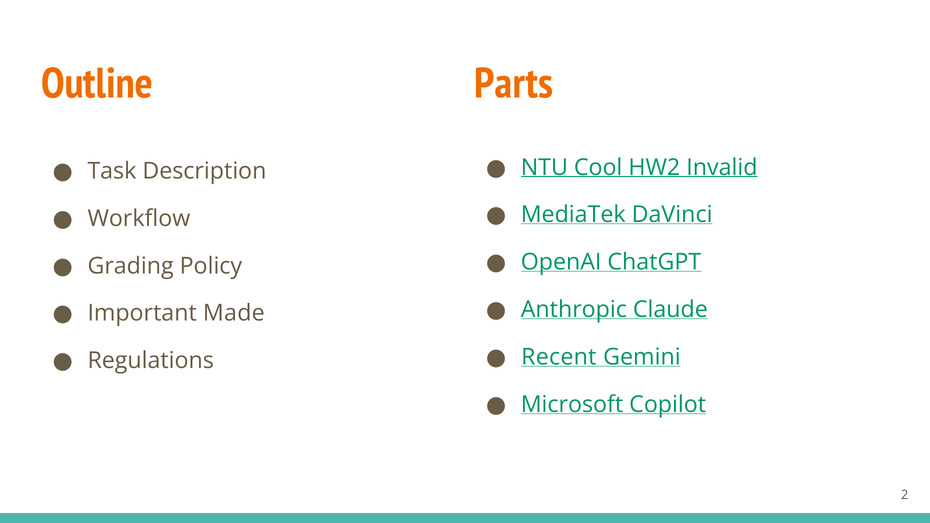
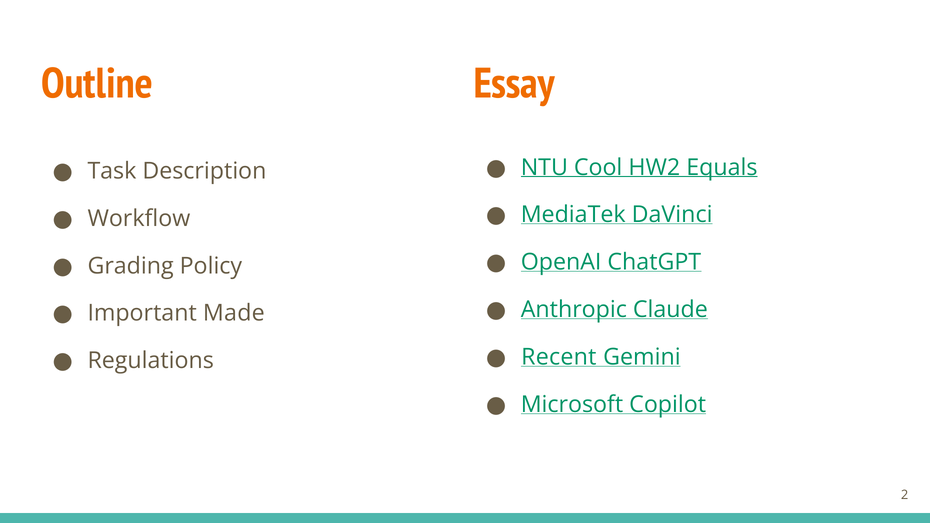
Parts: Parts -> Essay (514, 84)
Invalid: Invalid -> Equals (722, 167)
